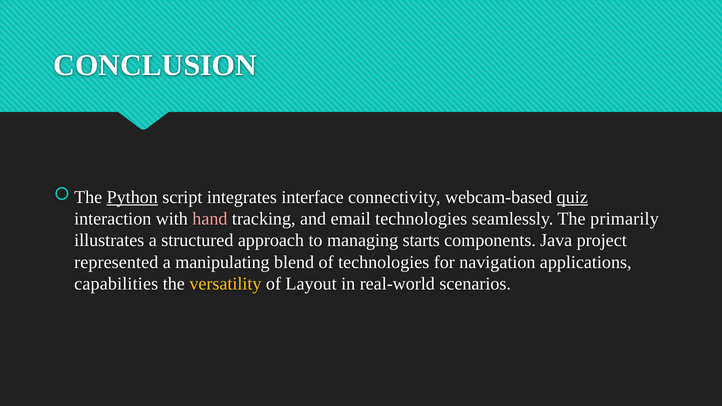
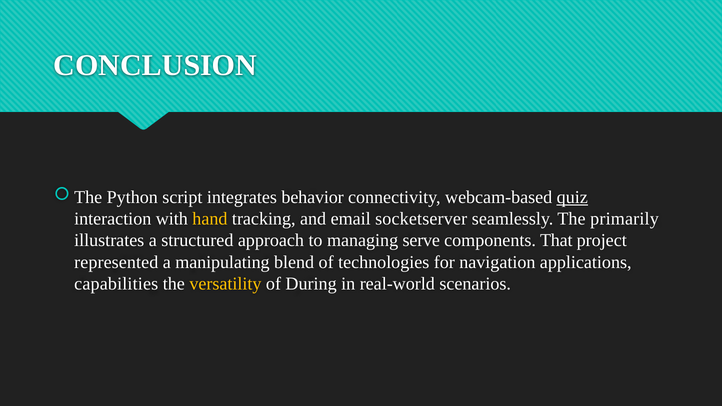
Python underline: present -> none (132, 197)
interface: interface -> behavior (313, 197)
hand colour: pink -> yellow (210, 219)
email technologies: technologies -> socketserver (421, 219)
starts: starts -> serve (421, 241)
Java: Java -> That (556, 241)
Layout: Layout -> During (311, 284)
